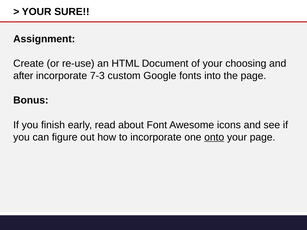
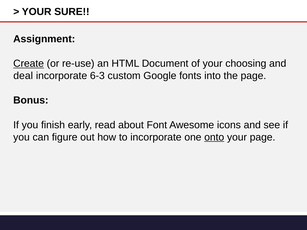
Create underline: none -> present (29, 64)
after: after -> deal (23, 76)
7-3: 7-3 -> 6-3 (97, 76)
